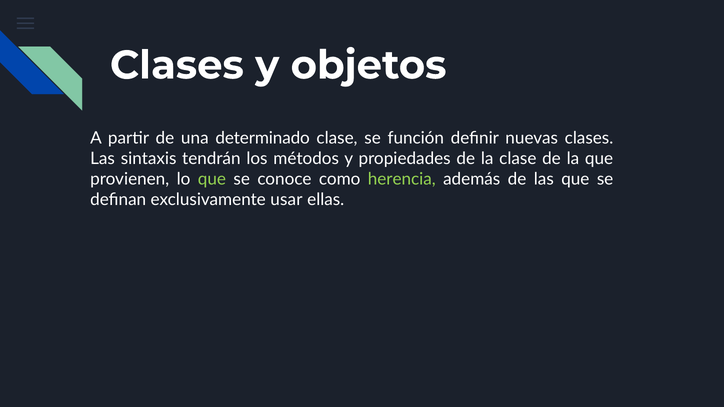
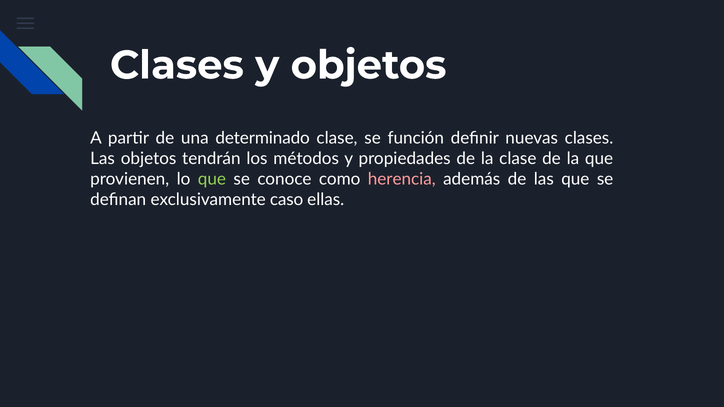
Las sintaxis: sintaxis -> objetos (149, 159)
herencia colour: light green -> pink (402, 179)
usar: usar -> caso (287, 200)
